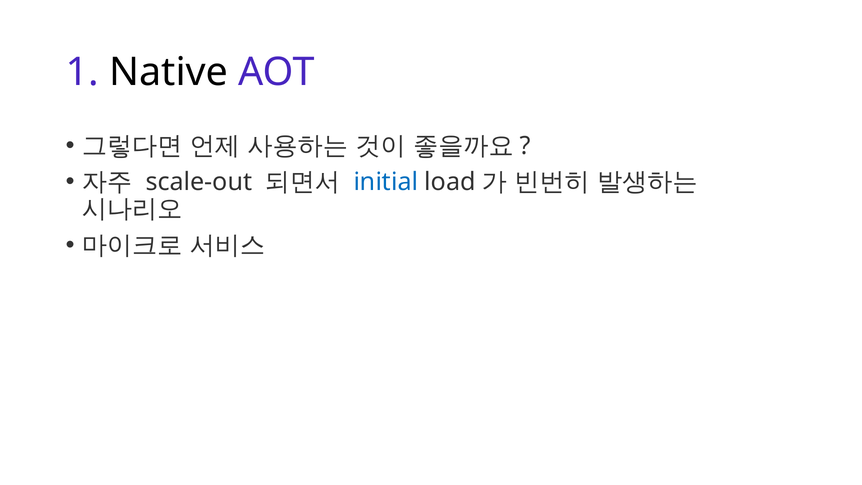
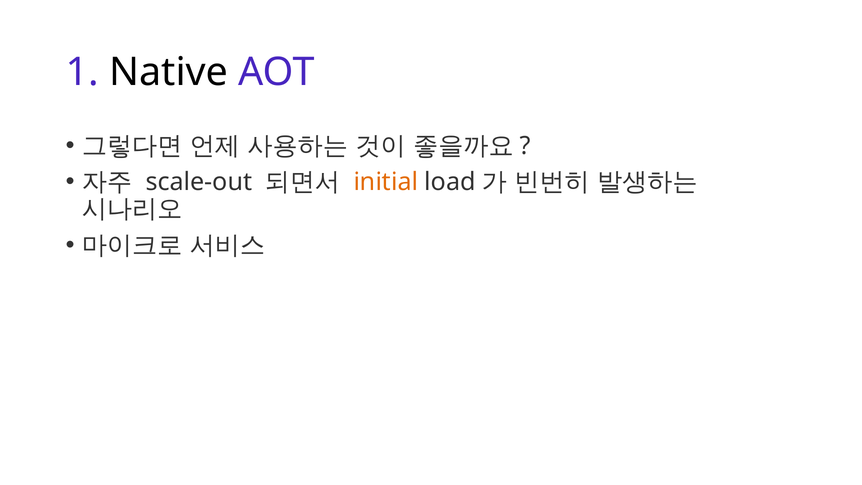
initial colour: blue -> orange (386, 182)
